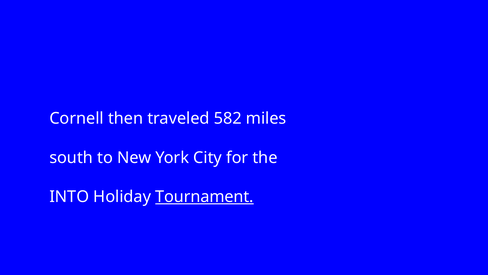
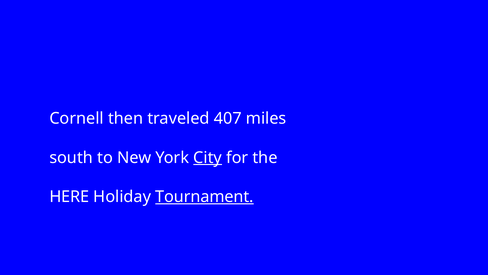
582: 582 -> 407 (228, 118)
City underline: none -> present (208, 157)
INTO: INTO -> HERE (69, 196)
